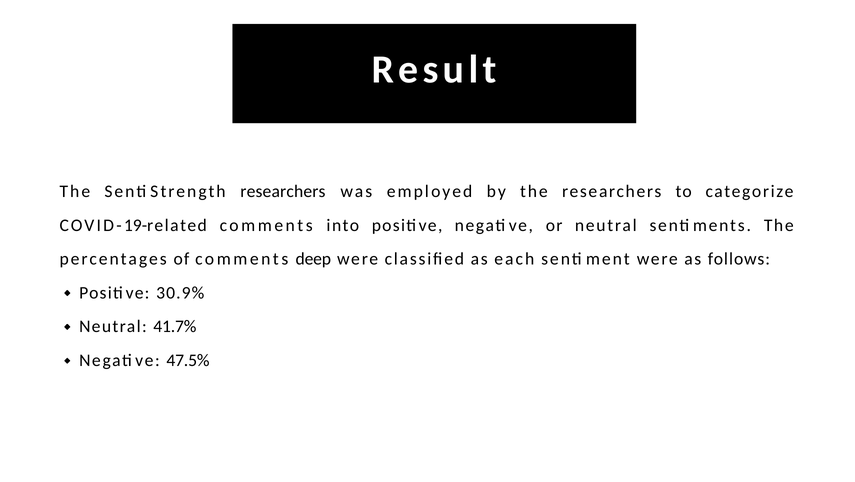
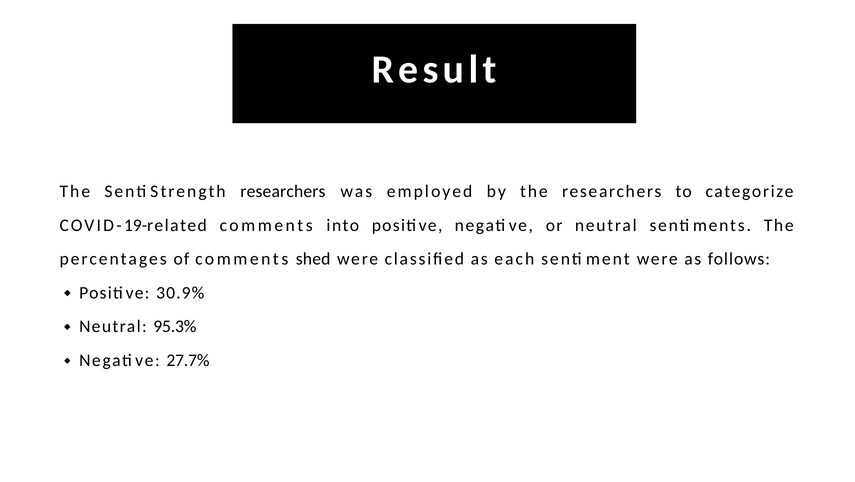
deep: deep -> shed (313, 258)
41.7%: 41.7% -> 95.3% (175, 326)
47.5%: 47.5% -> 27.7% (188, 360)
